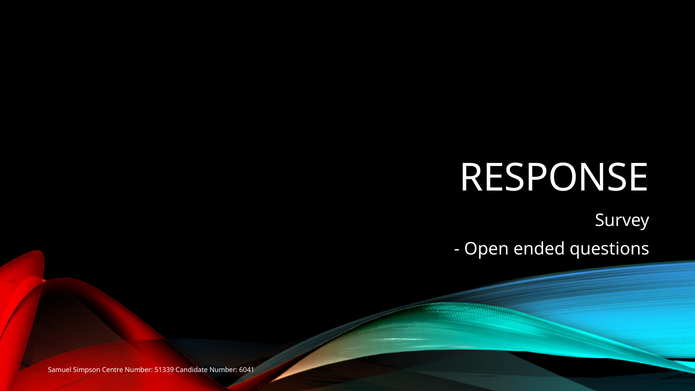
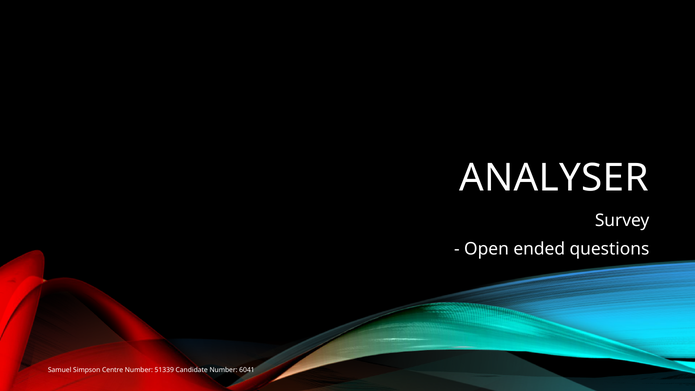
RESPONSE: RESPONSE -> ANALYSER (554, 178)
